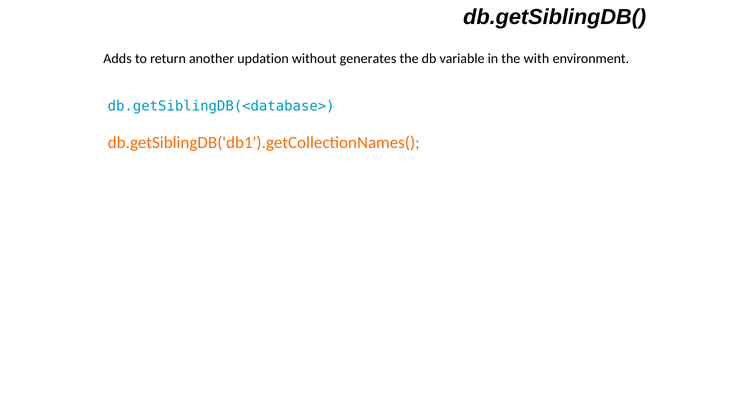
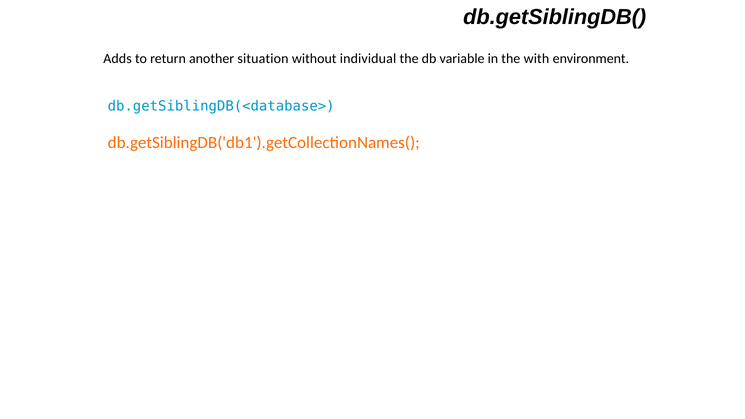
updation: updation -> situation (263, 59)
generates: generates -> individual (368, 59)
